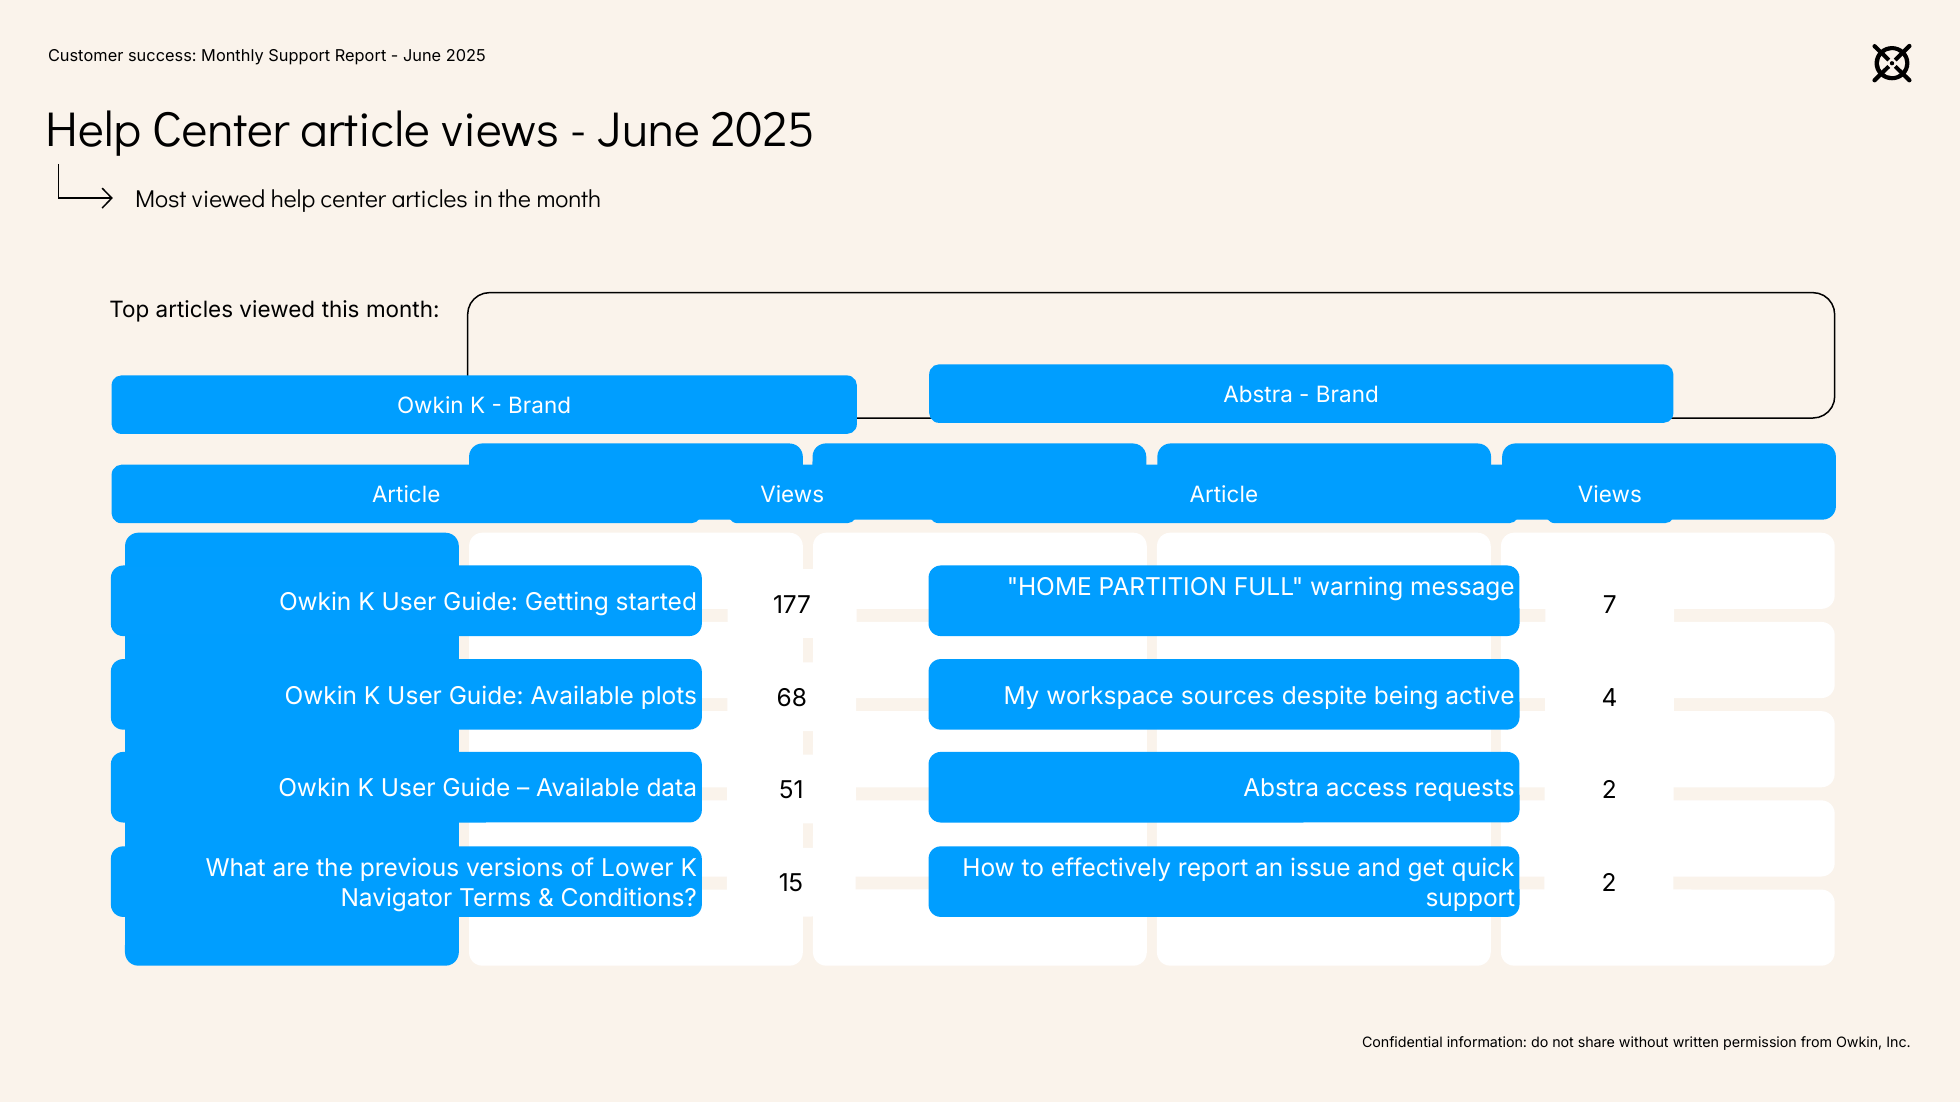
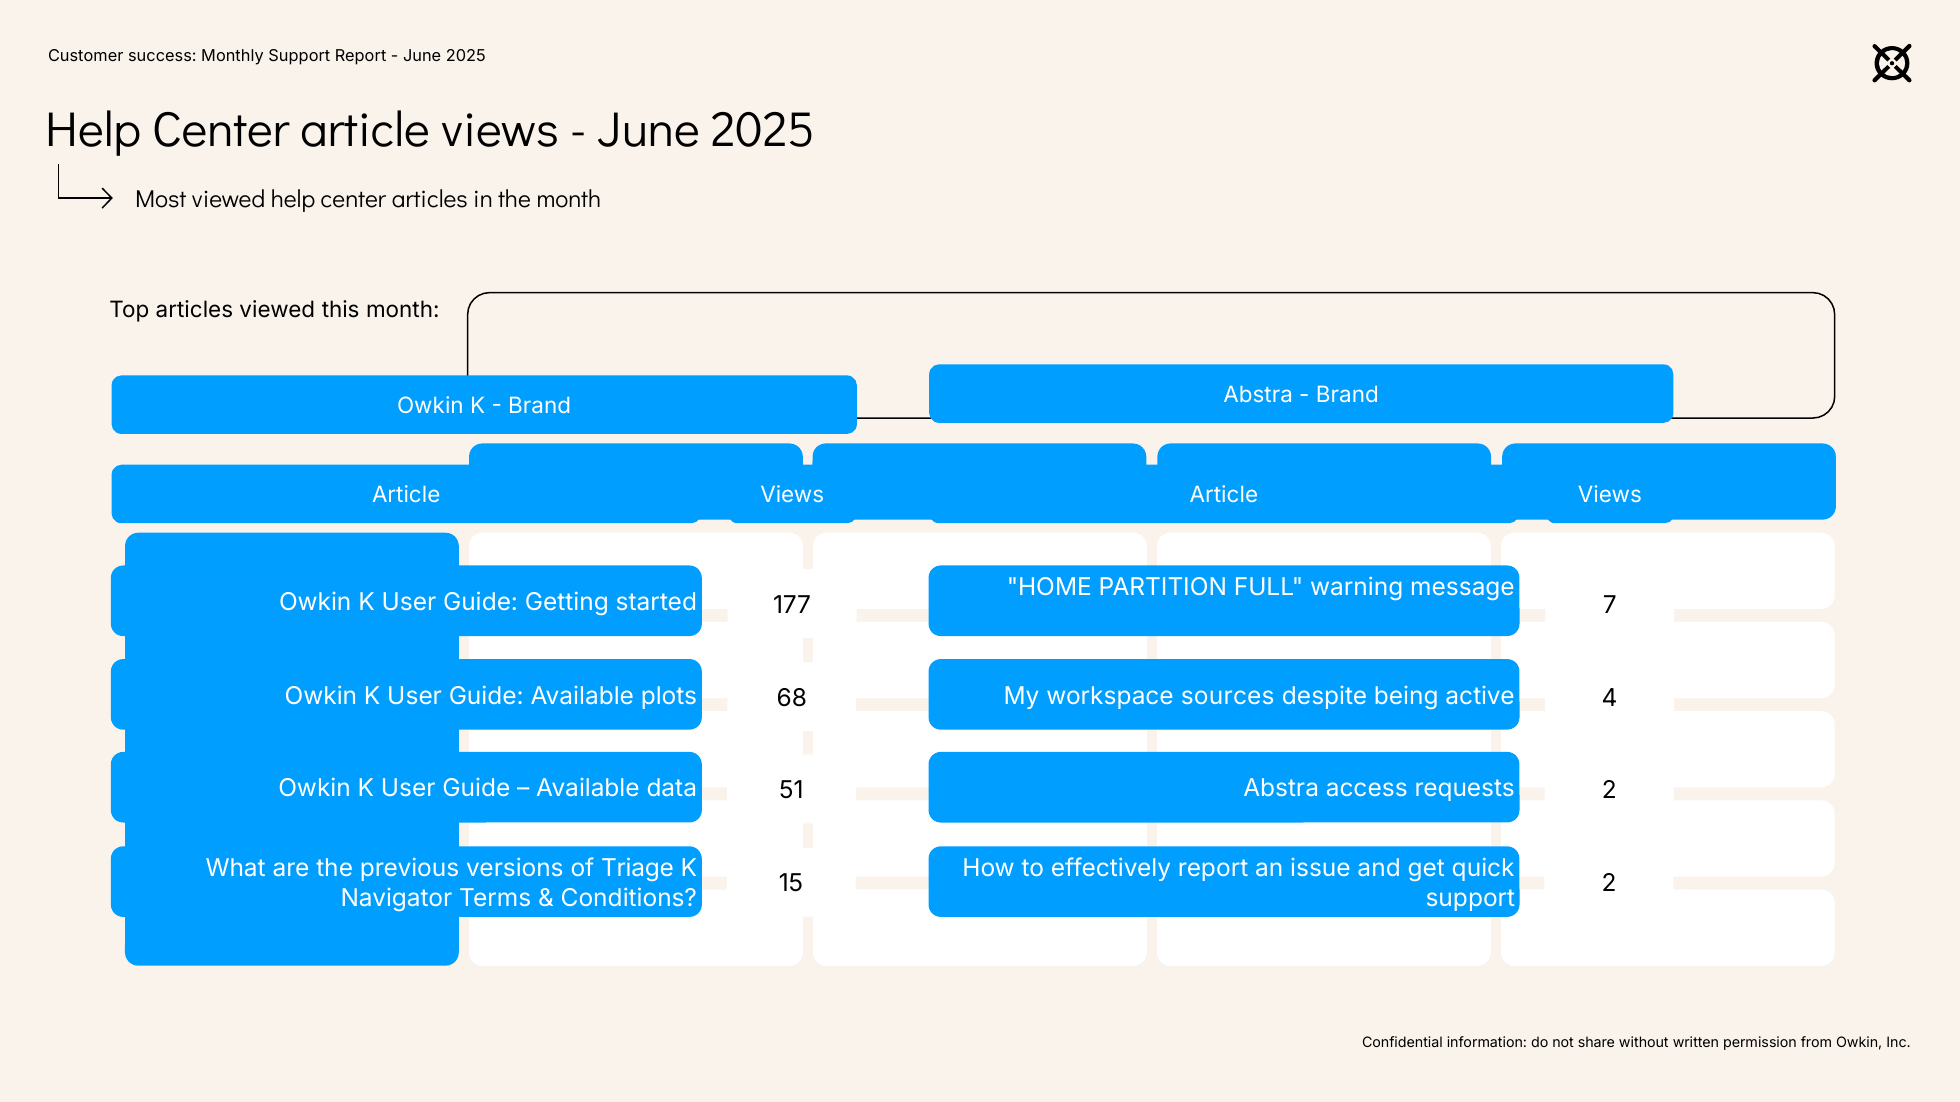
Lower: Lower -> Triage (638, 869)
